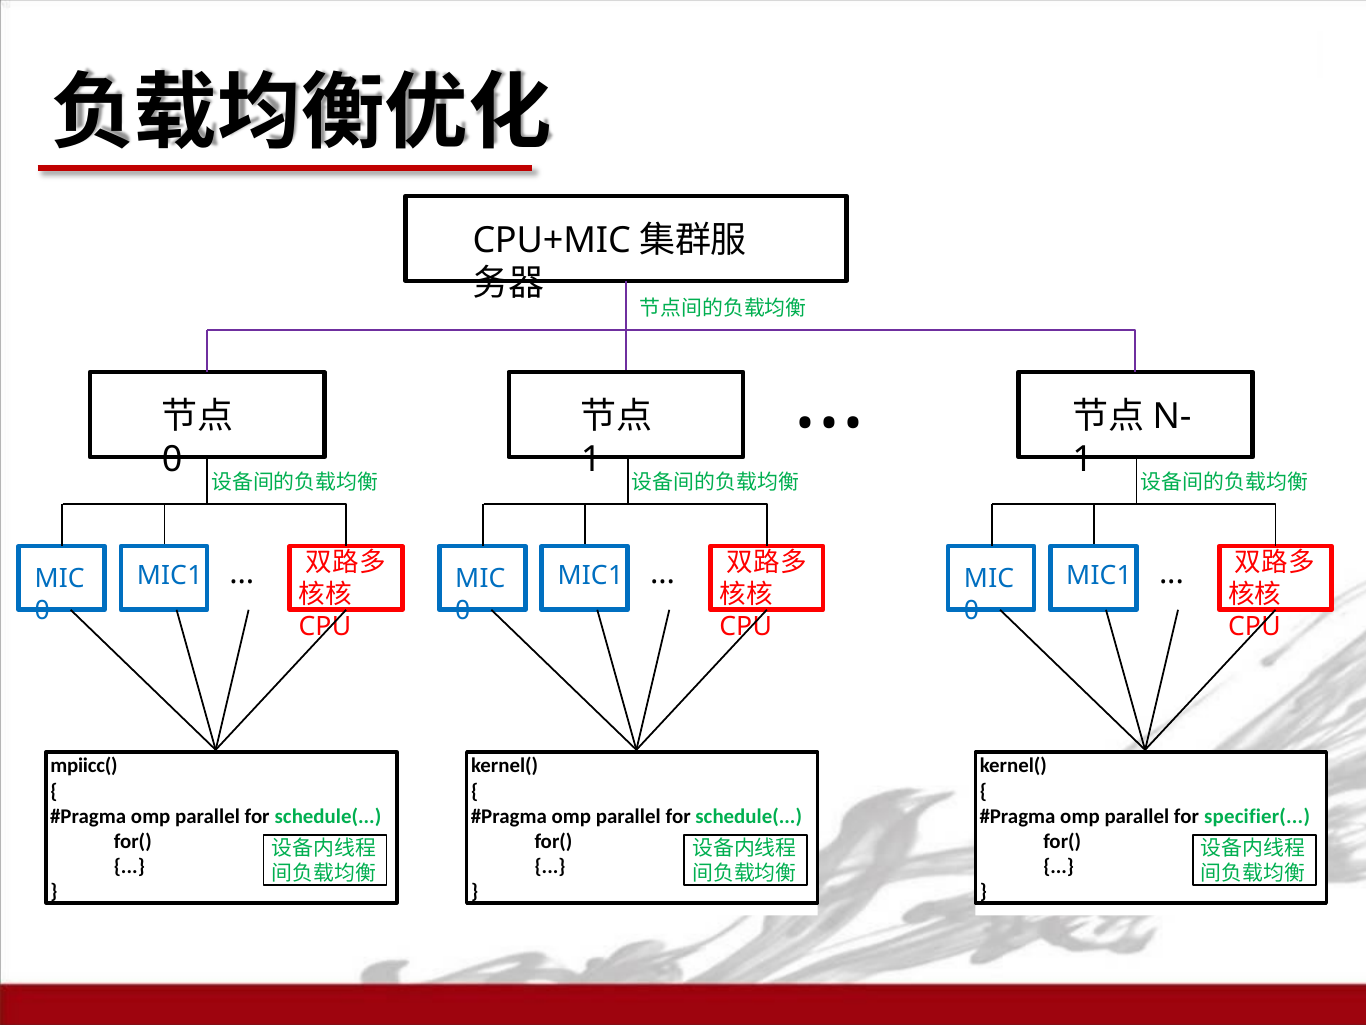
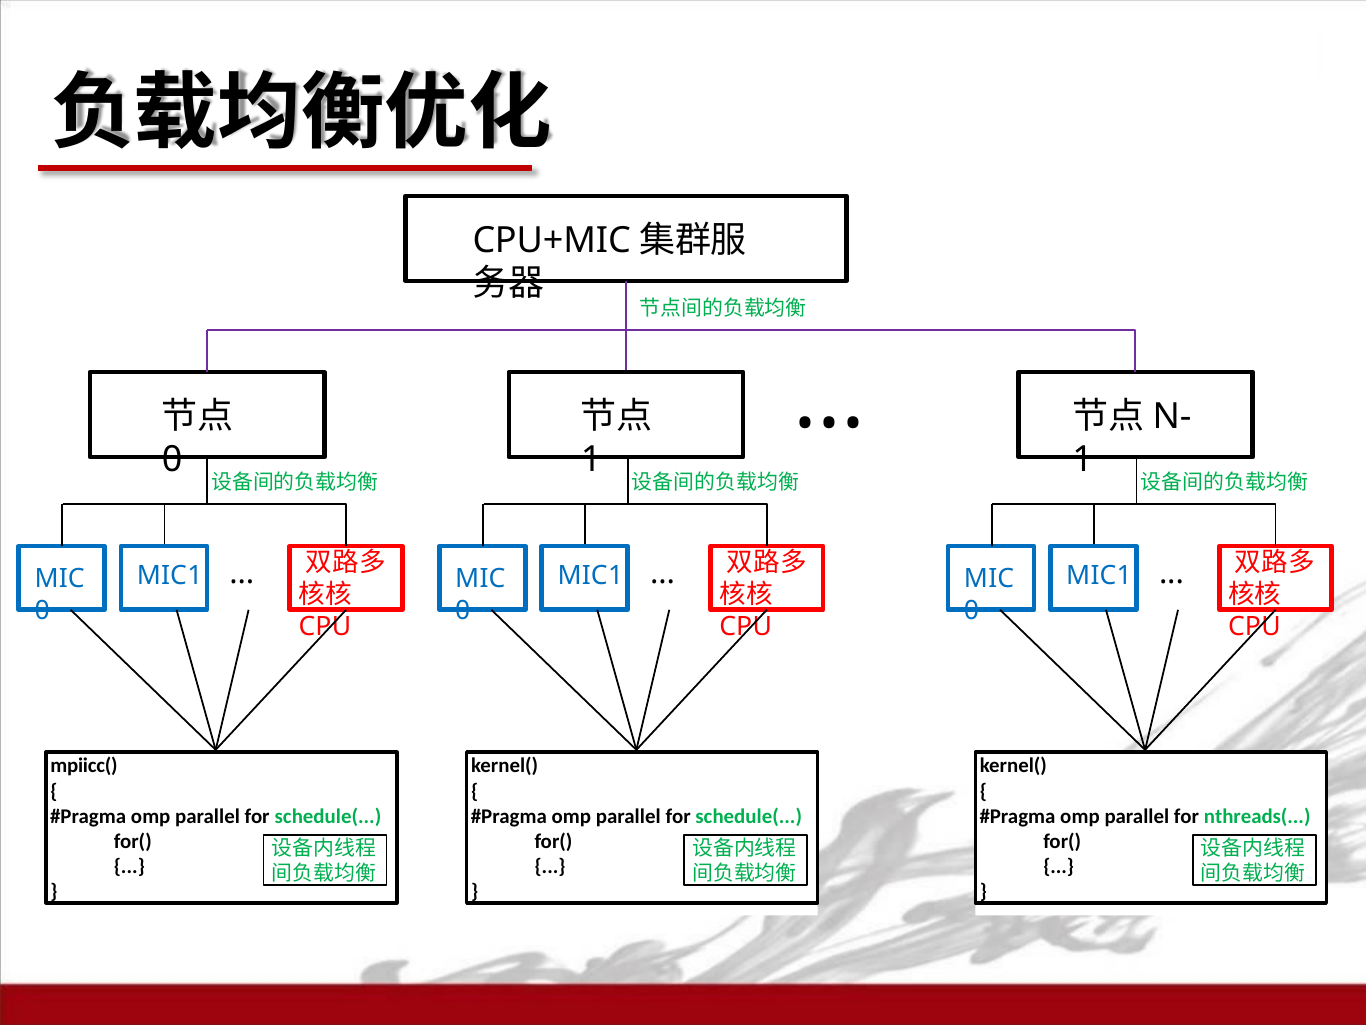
specifier(: specifier( -> nthreads( (1257, 816)
